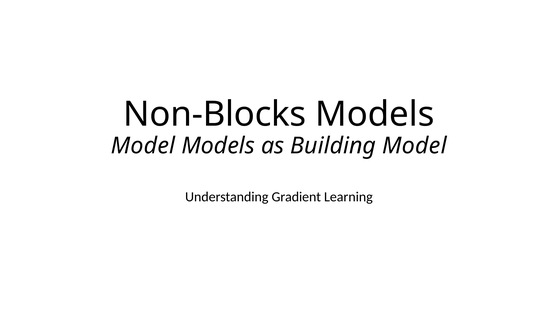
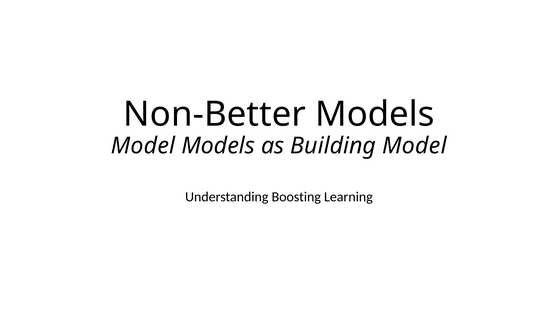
Non-Blocks: Non-Blocks -> Non-Better (215, 114)
Gradient: Gradient -> Boosting (296, 197)
